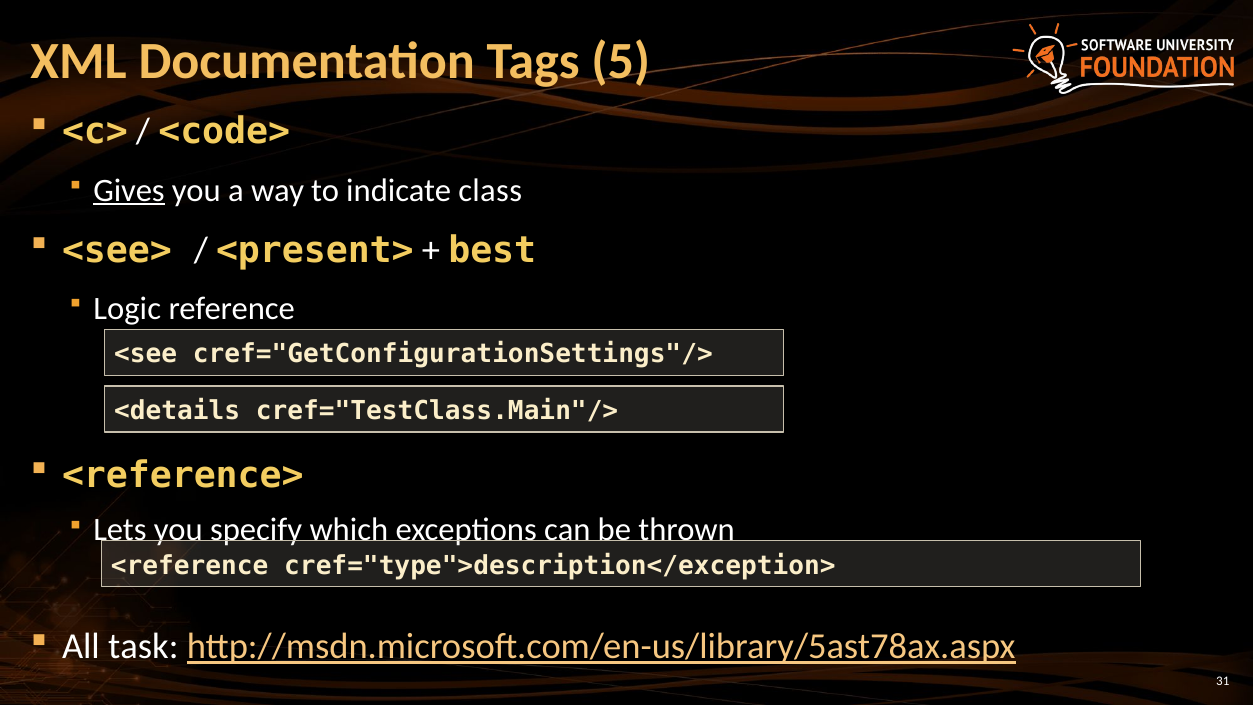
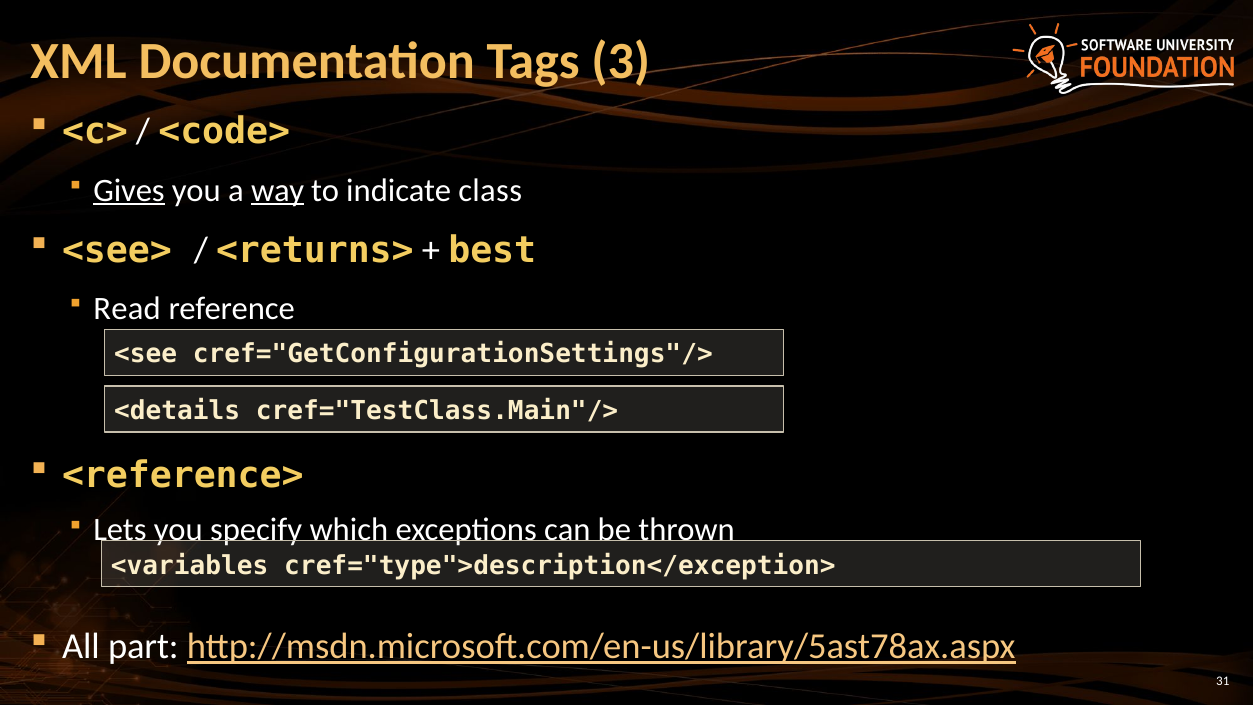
5: 5 -> 3 (621, 61)
way underline: none -> present (278, 190)
<present>: <present> -> <returns> (315, 250)
Logic: Logic -> Read (127, 309)
<reference: <reference -> <variables (190, 565)
task: task -> part (143, 647)
